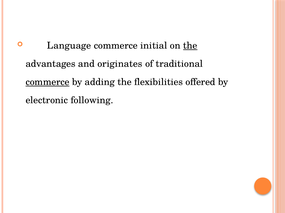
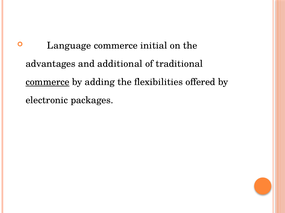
the underline: present -> none (190, 46)
originates: originates -> additional (120, 64)
following: following -> packages (92, 100)
